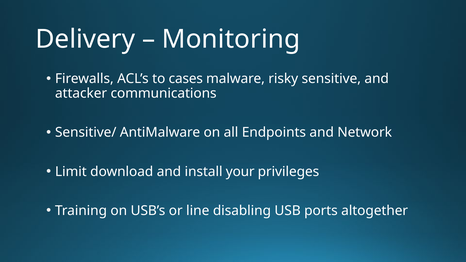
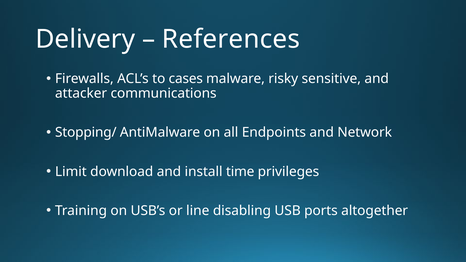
Monitoring: Monitoring -> References (231, 39)
Sensitive/: Sensitive/ -> Stopping/ (86, 133)
your: your -> time (240, 172)
